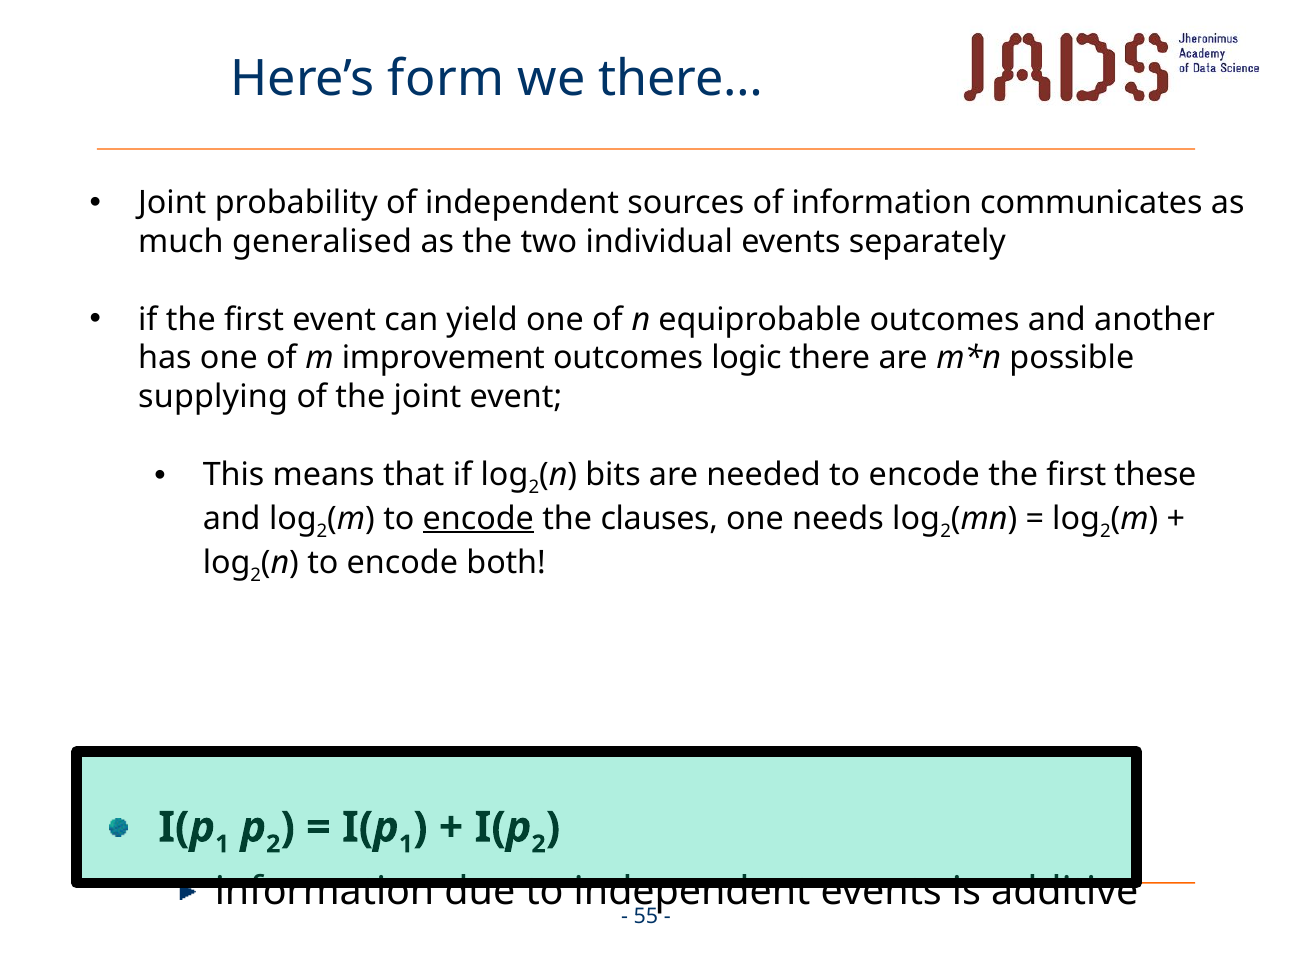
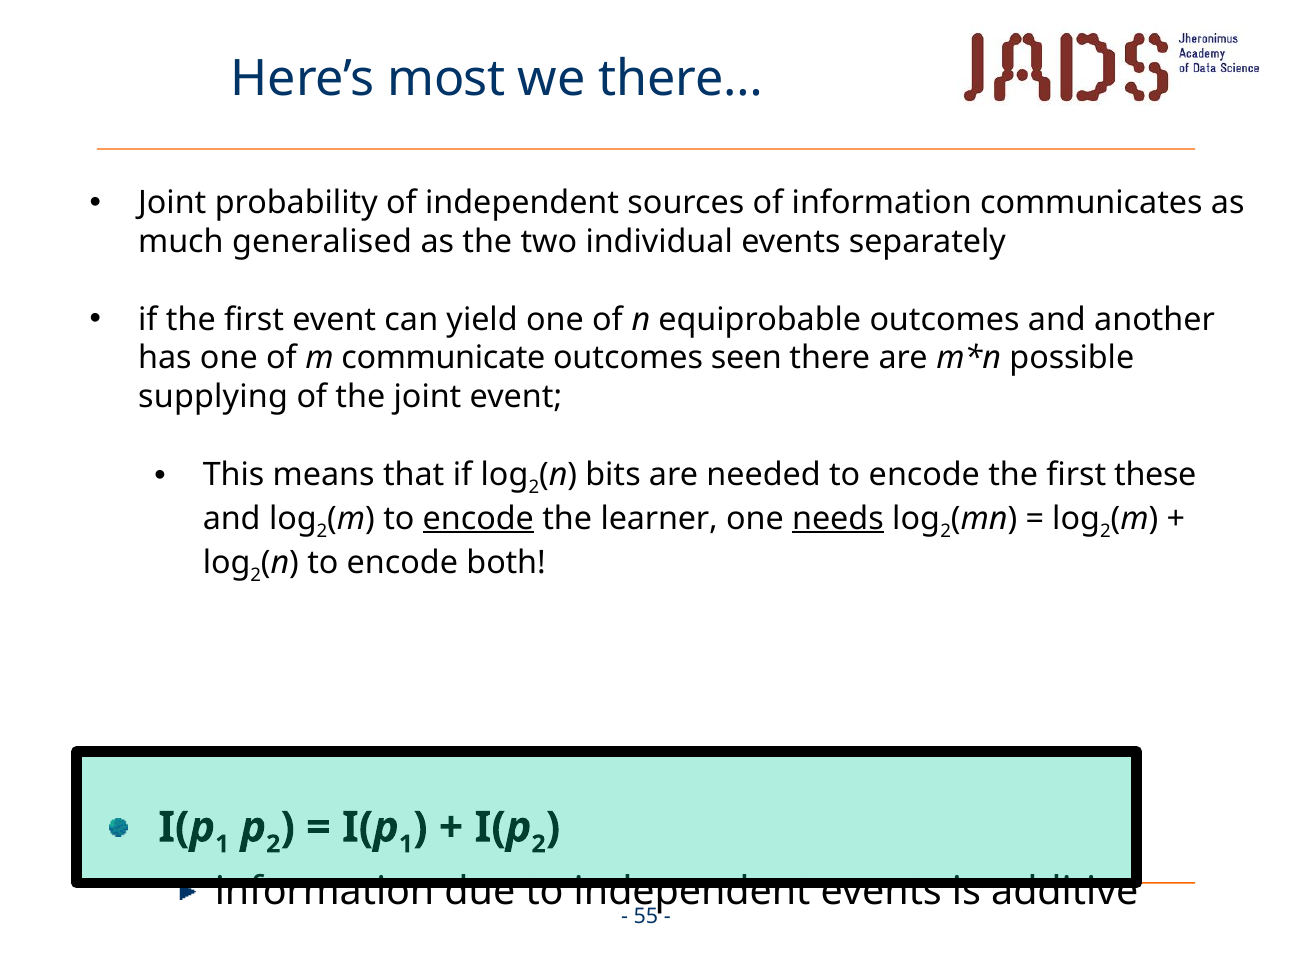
form: form -> most (447, 79)
m improvement: improvement -> communicate (443, 358)
logic: logic -> seen (746, 358)
clauses: clauses -> learner (659, 518)
needs underline: none -> present (838, 518)
